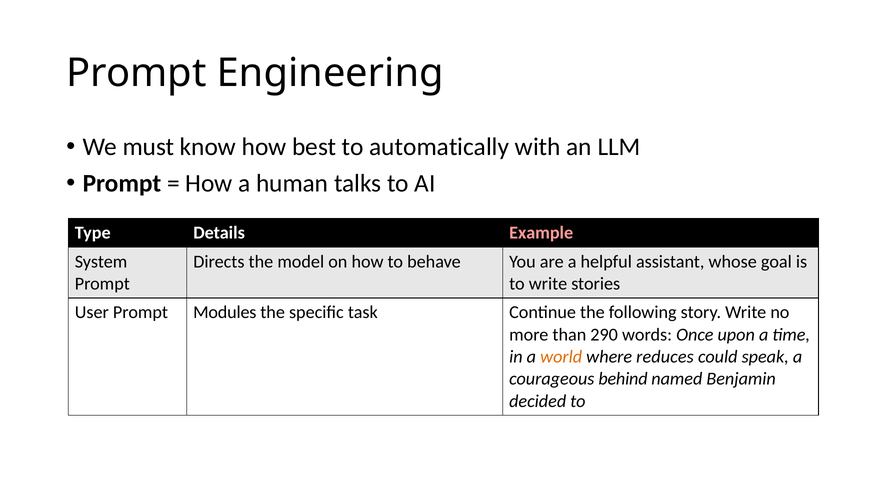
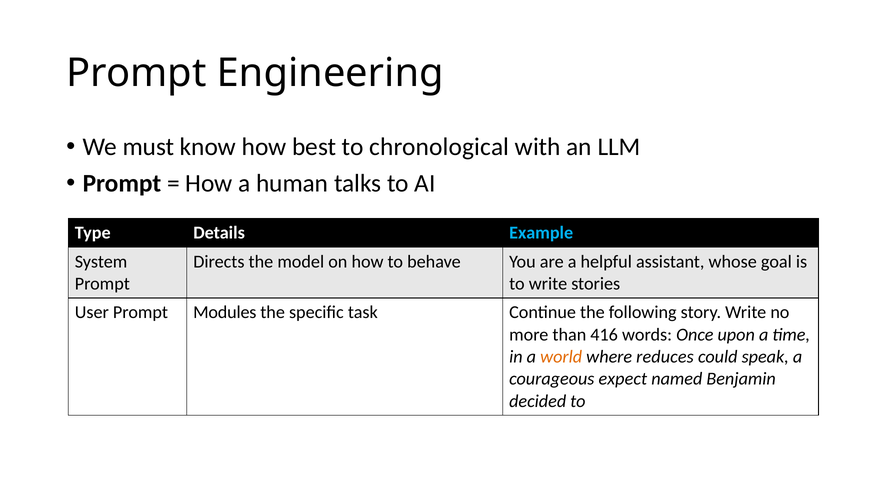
automatically: automatically -> chronological (439, 147)
Example colour: pink -> light blue (541, 233)
290: 290 -> 416 (604, 335)
behind: behind -> expect (623, 379)
